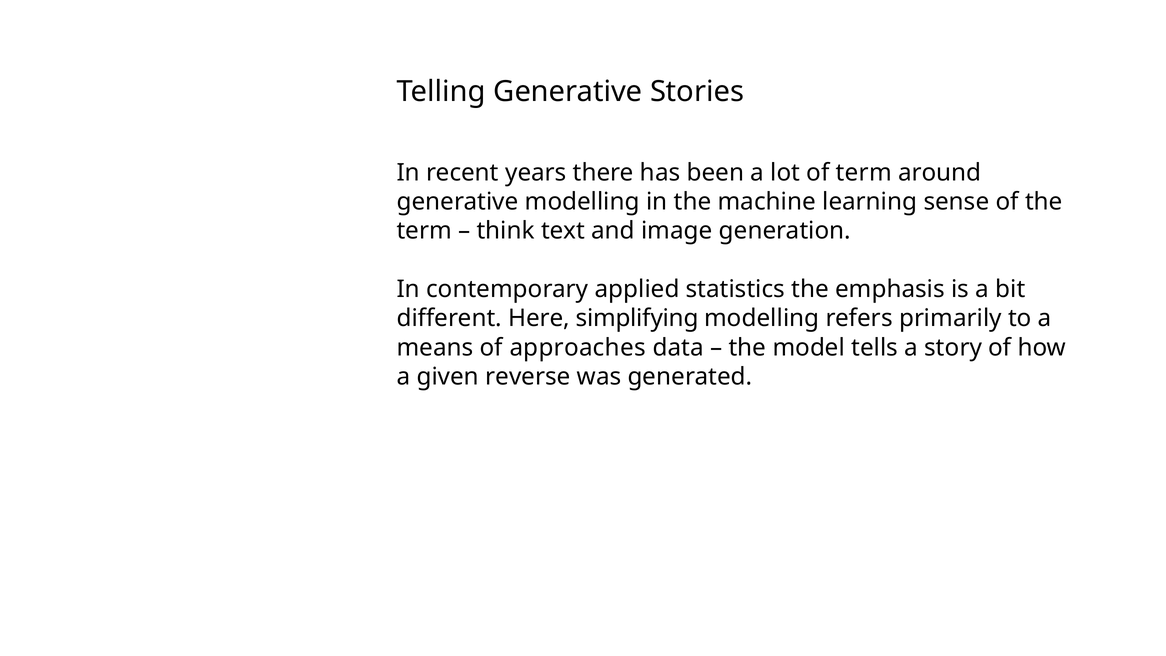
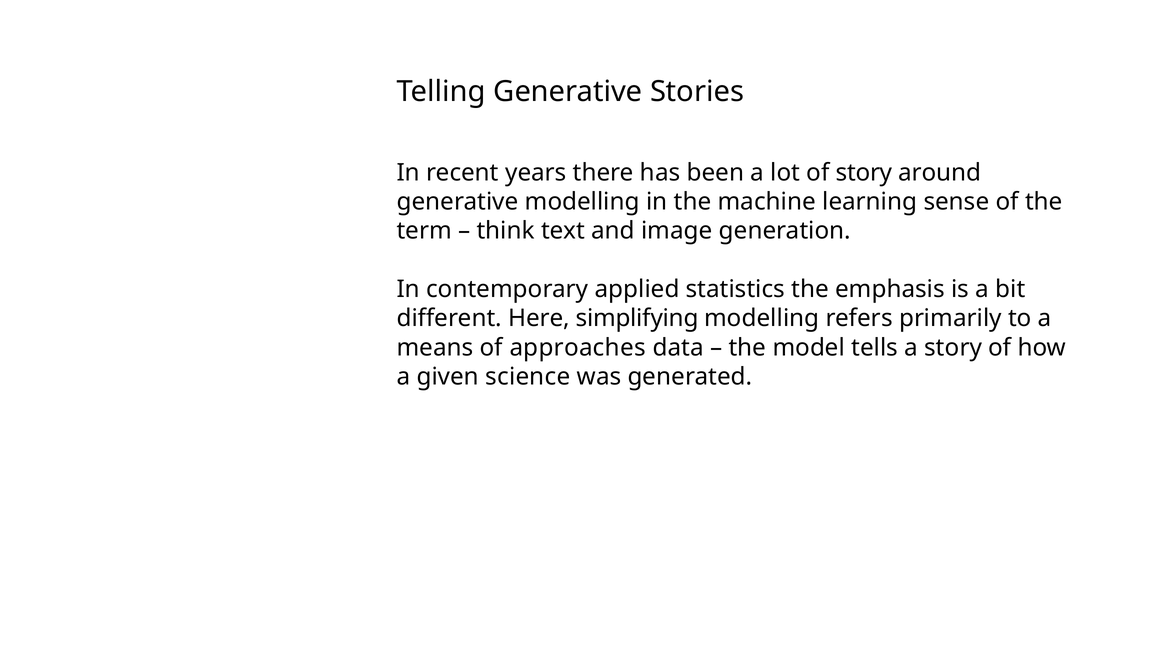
of term: term -> story (864, 172)
reverse: reverse -> science (528, 377)
